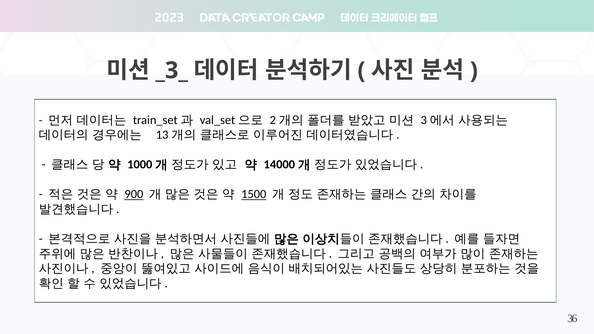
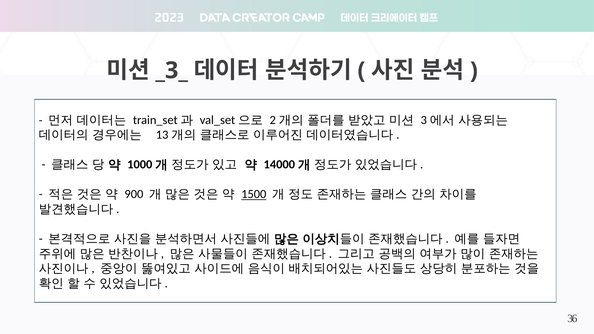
900 underline: present -> none (134, 194)
